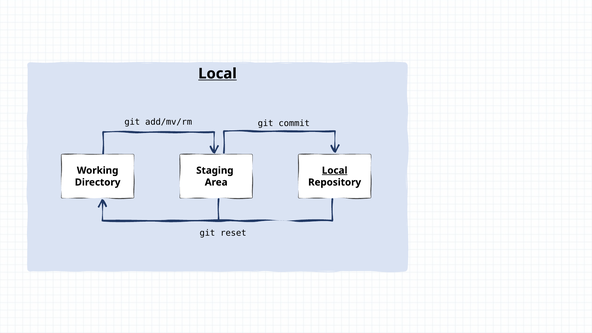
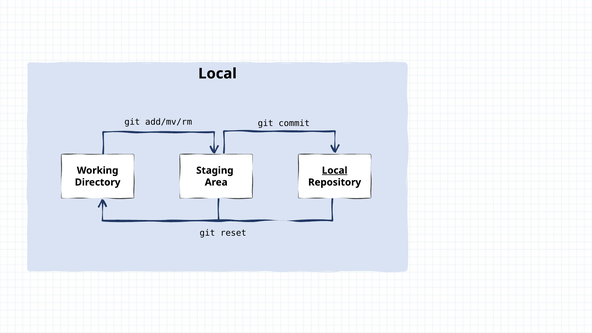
Local underline: present -> none (217, 74)
